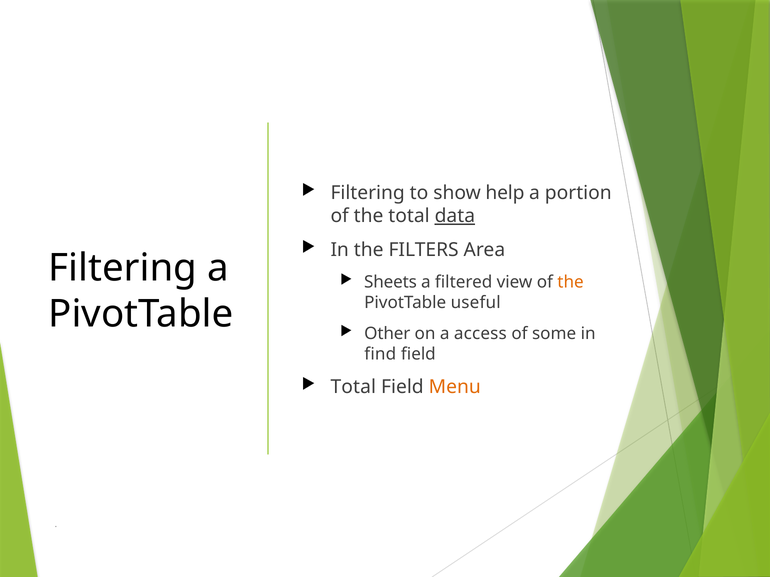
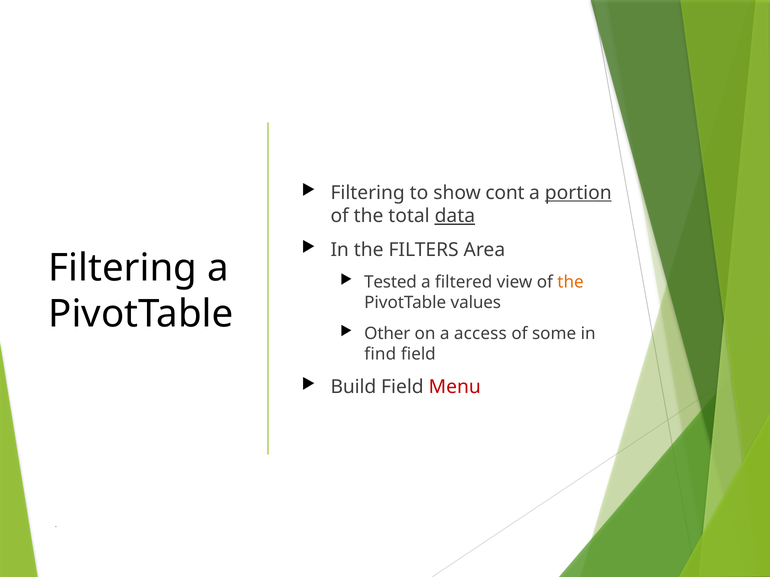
help: help -> cont (505, 193)
portion underline: none -> present (578, 193)
Sheets: Sheets -> Tested (390, 282)
useful: useful -> values (476, 303)
Total: Total -> Build (353, 387)
Menu colour: orange -> red (455, 387)
